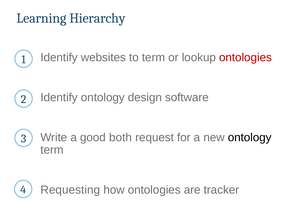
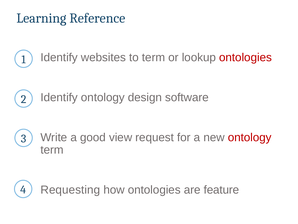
Hierarchy: Hierarchy -> Reference (97, 18)
both: both -> view (121, 137)
ontology colour: black -> red (250, 137)
tracker: tracker -> feature (221, 190)
